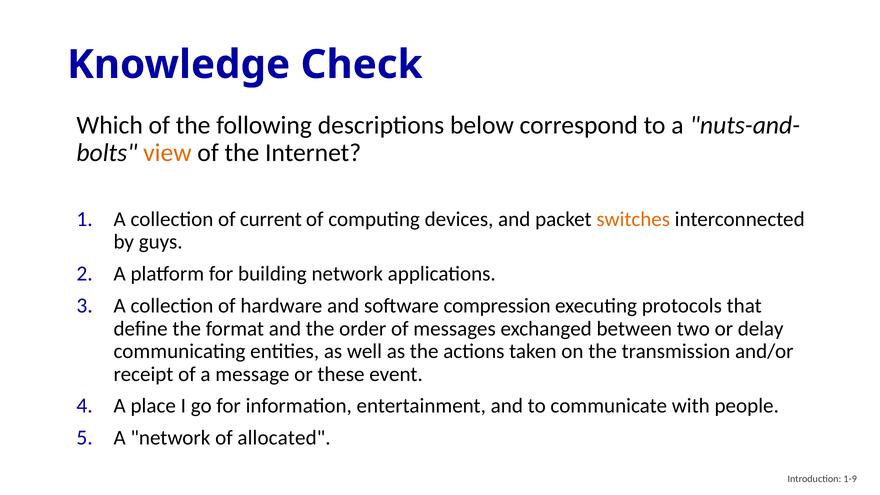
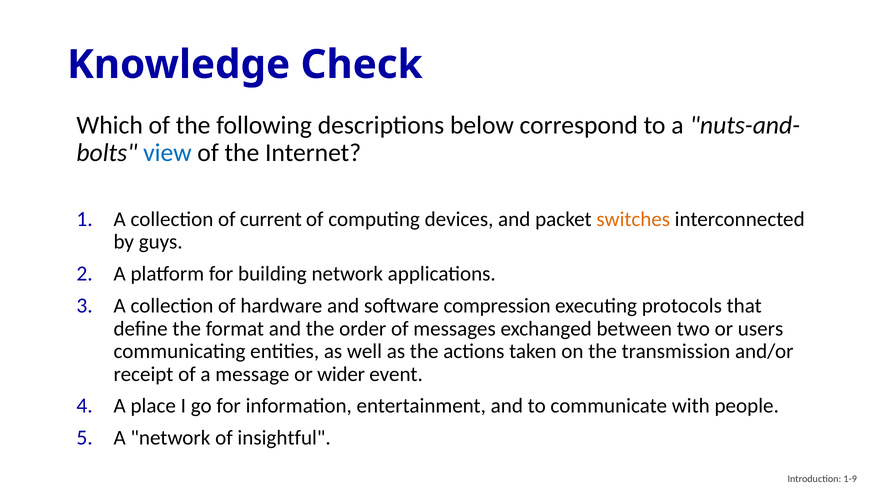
view colour: orange -> blue (167, 153)
delay: delay -> users (761, 329)
these: these -> wider (341, 374)
allocated: allocated -> insightful (284, 438)
